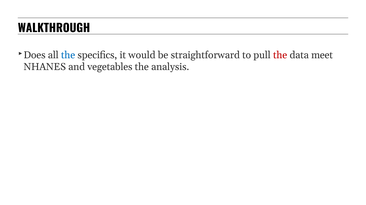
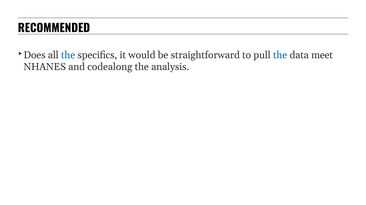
WALKTHROUGH: WALKTHROUGH -> RECOMMENDED (54, 28)
the colour: red -> blue (280, 55)
vegetables: vegetables -> codealong (110, 67)
